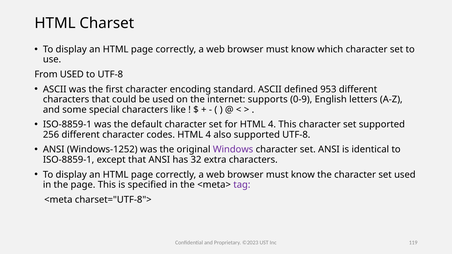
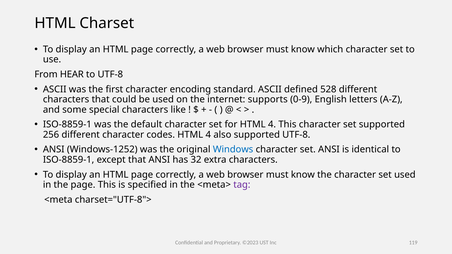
From USED: USED -> HEAR (72, 74)
953: 953 -> 528 (328, 89)
Windows colour: purple -> blue (233, 150)
